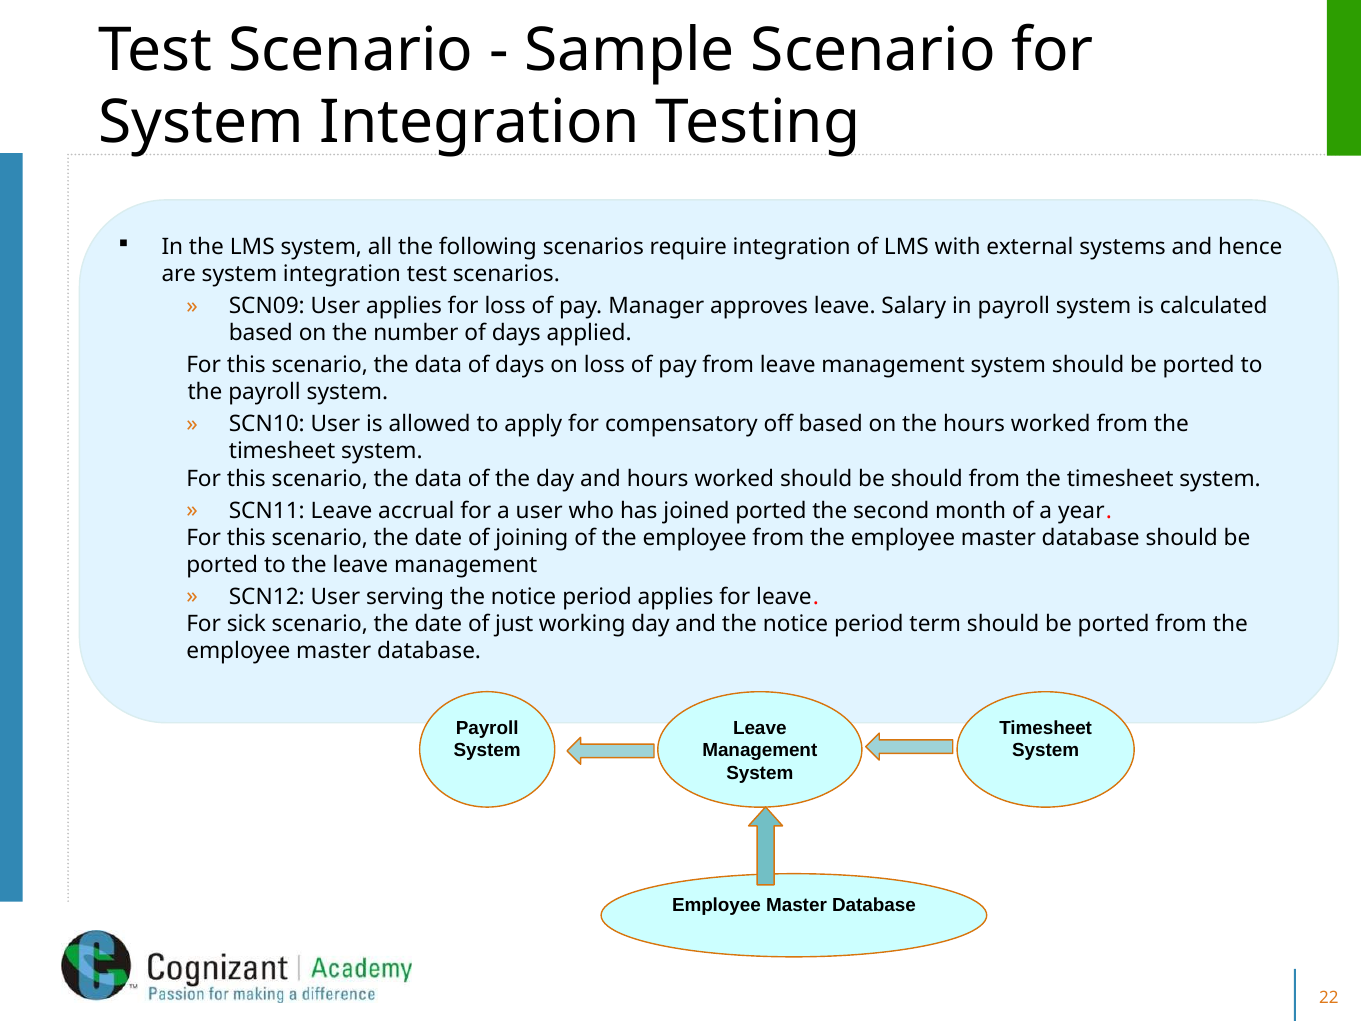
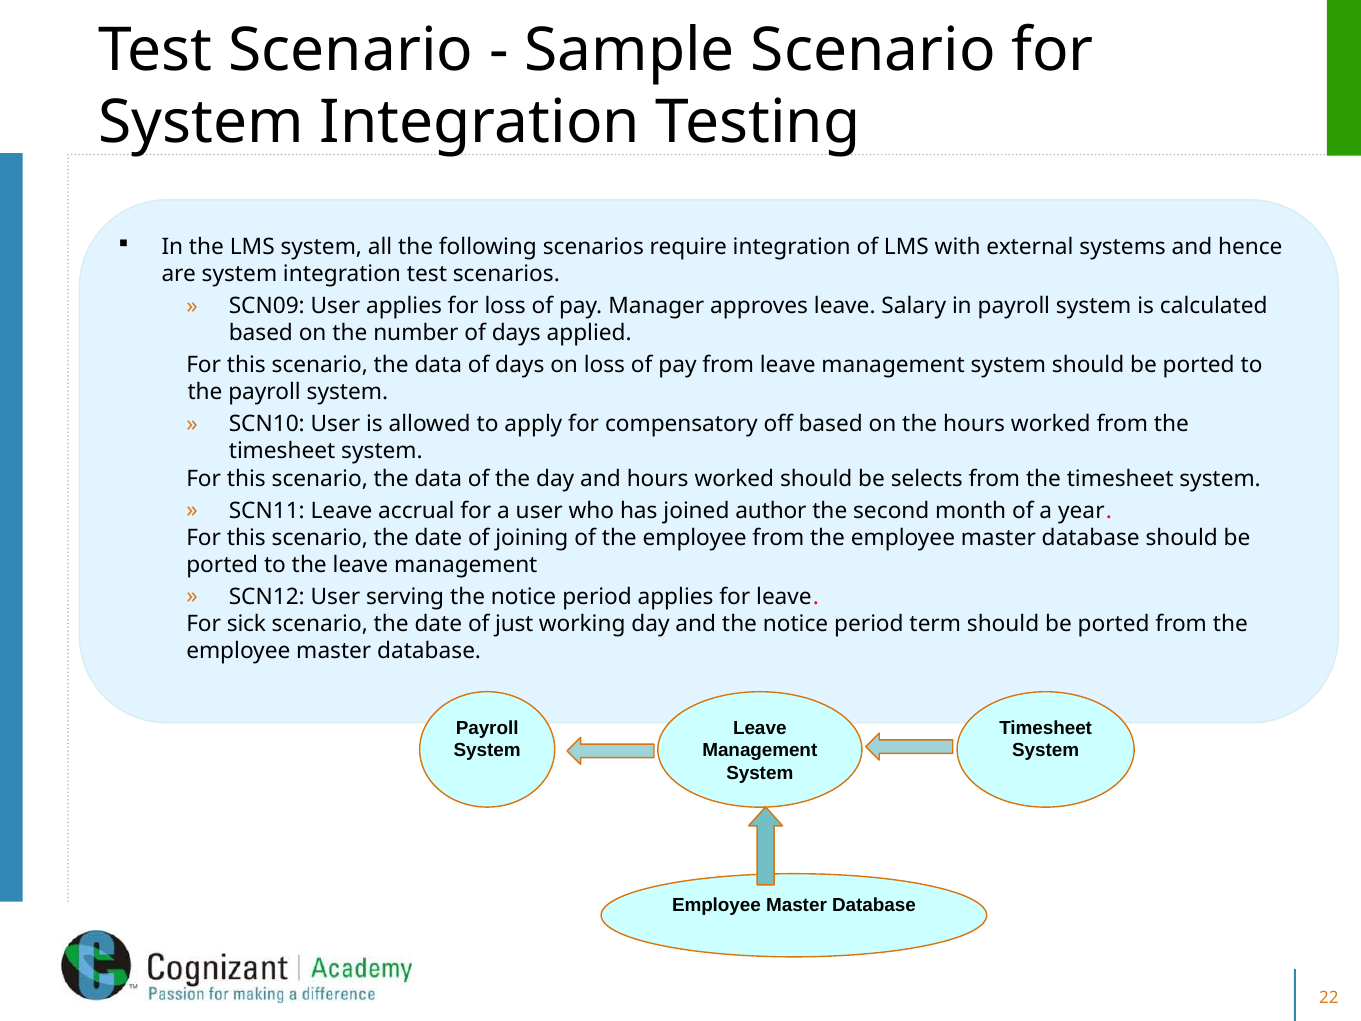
be should: should -> selects (927, 479)
joined ported: ported -> author (771, 510)
